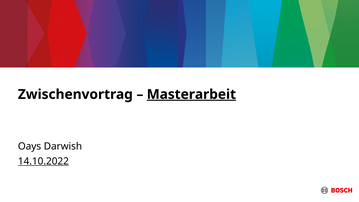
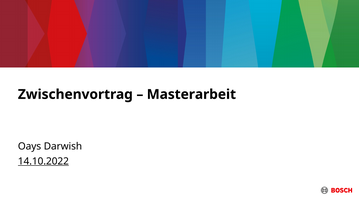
Masterarbeit underline: present -> none (191, 94)
